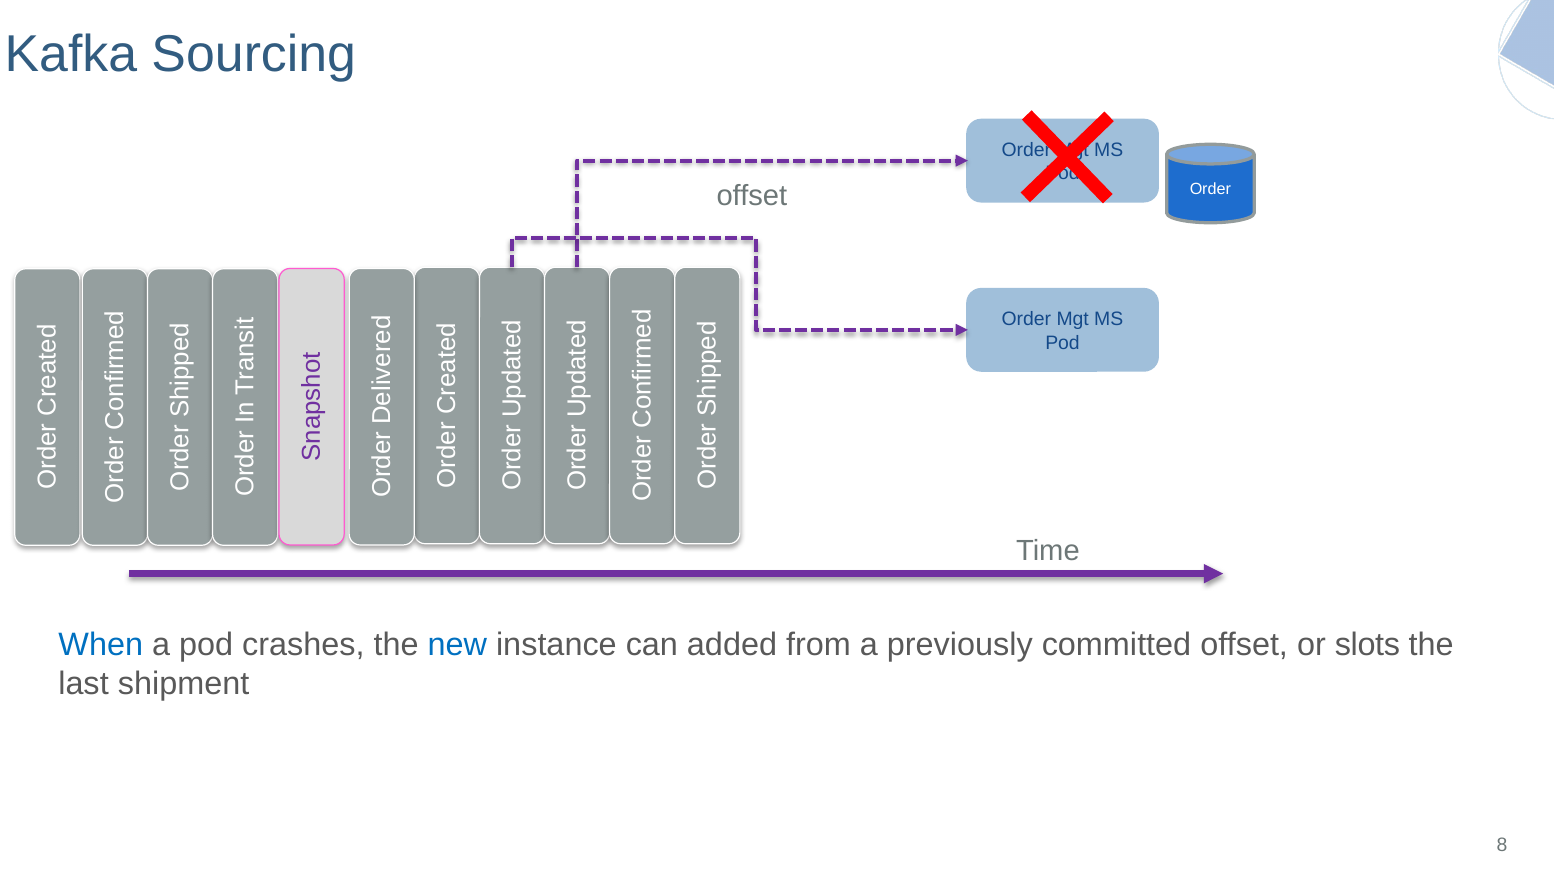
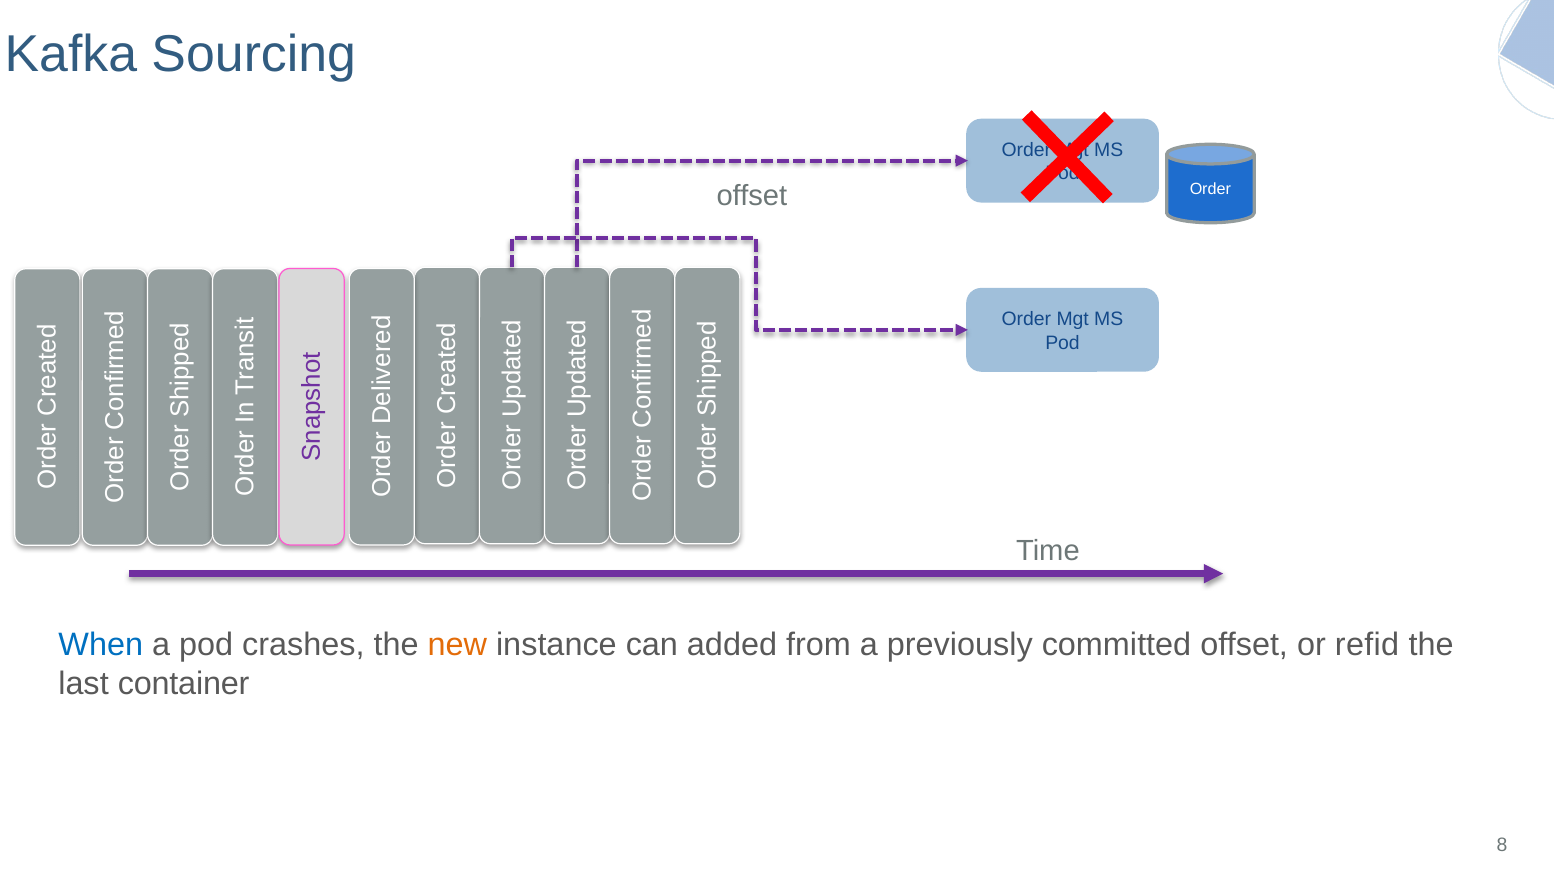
new colour: blue -> orange (457, 645)
slots: slots -> refid (1367, 645)
shipment: shipment -> container (184, 683)
